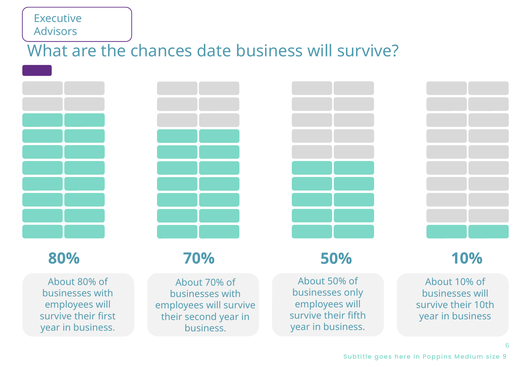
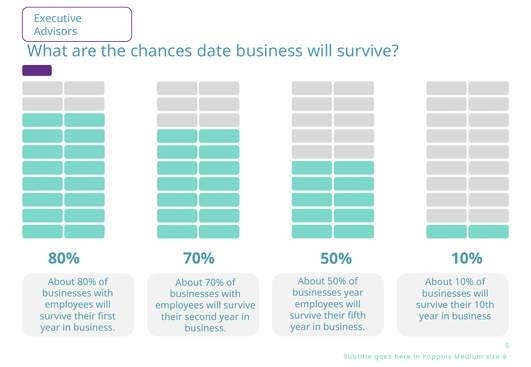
businesses only: only -> year (354, 293)
